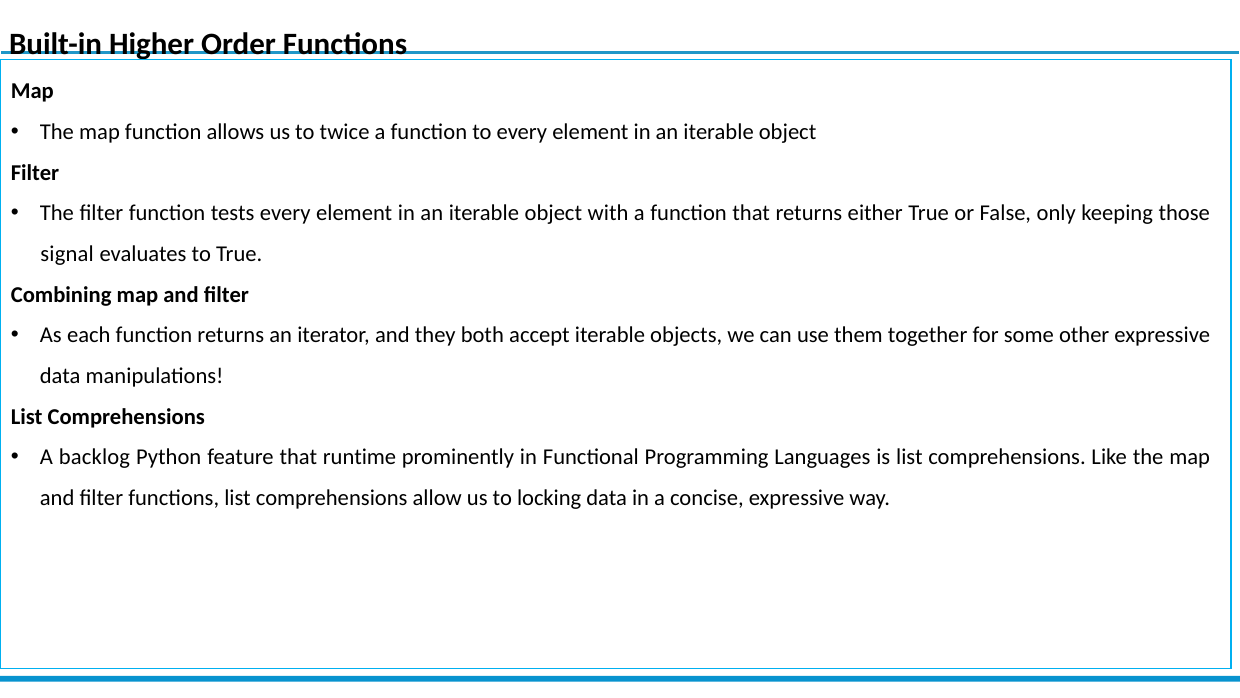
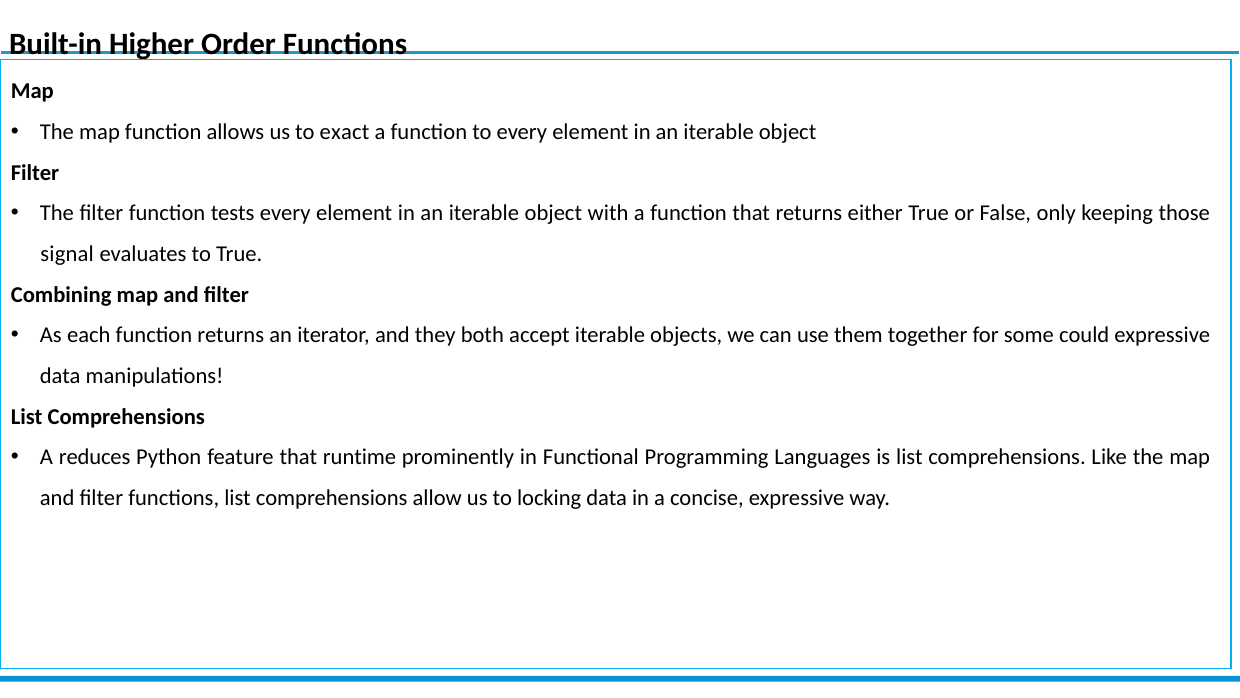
twice: twice -> exact (345, 132)
other: other -> could (1084, 335)
backlog: backlog -> reduces (95, 457)
